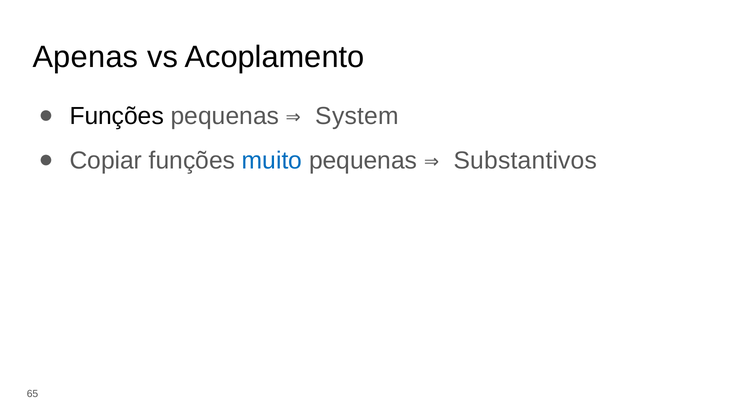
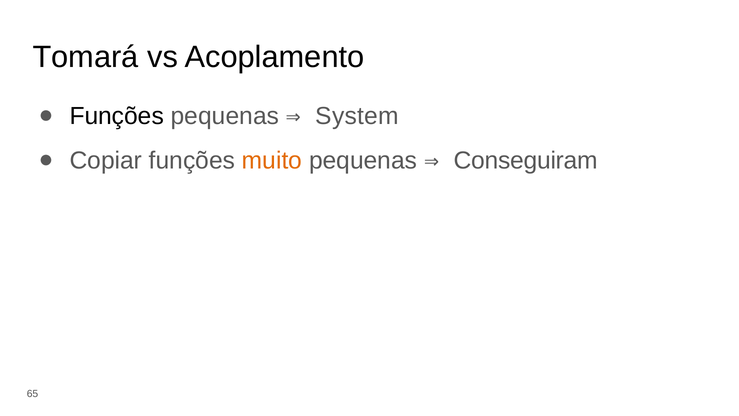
Apenas: Apenas -> Tomará (86, 57)
muito colour: blue -> orange (272, 160)
Substantivos: Substantivos -> Conseguiram (526, 160)
